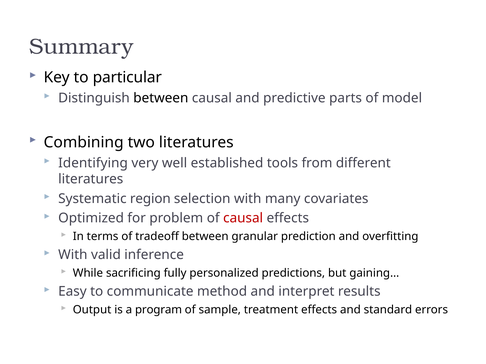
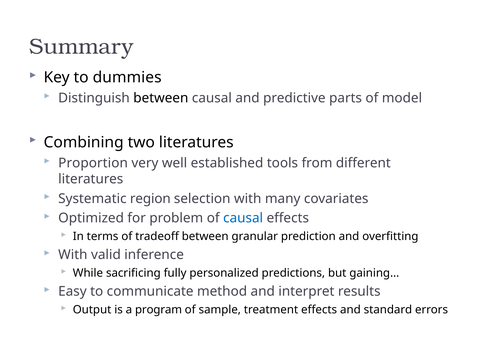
particular: particular -> dummies (127, 78)
Identifying: Identifying -> Proportion (93, 163)
causal colour: red -> blue (243, 219)
